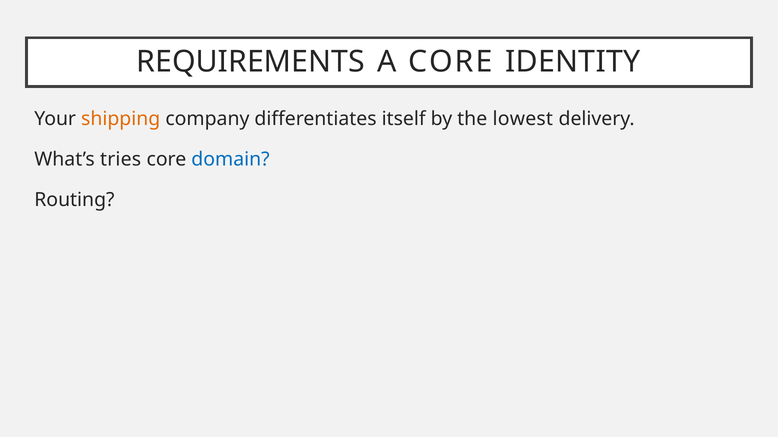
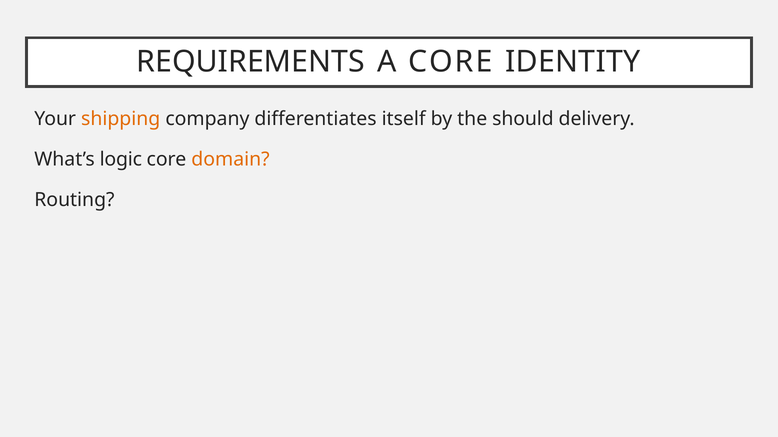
lowest: lowest -> should (523, 119)
tries: tries -> logic (121, 159)
domain colour: blue -> orange (230, 159)
